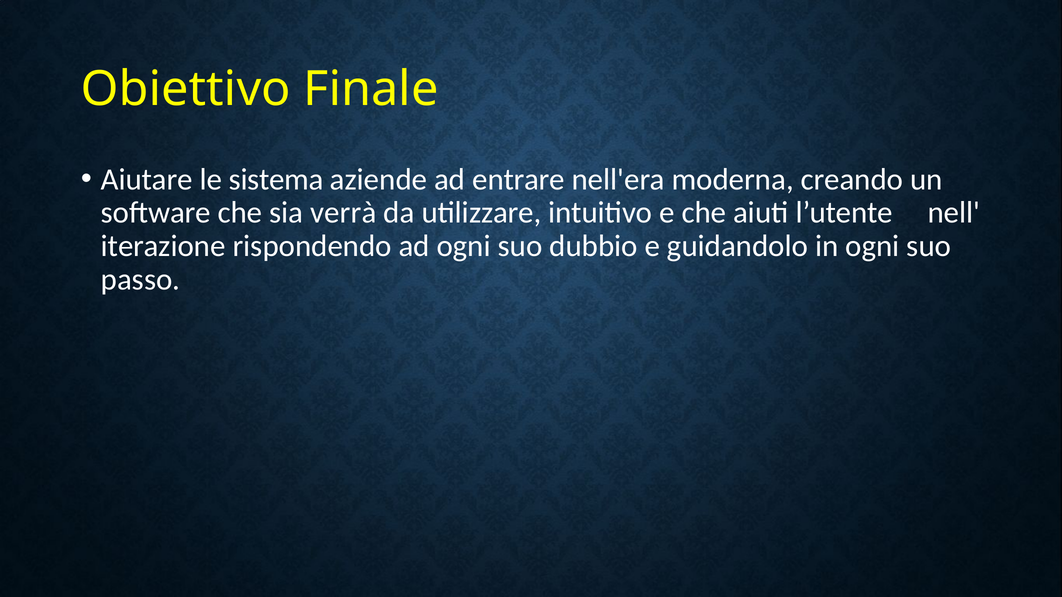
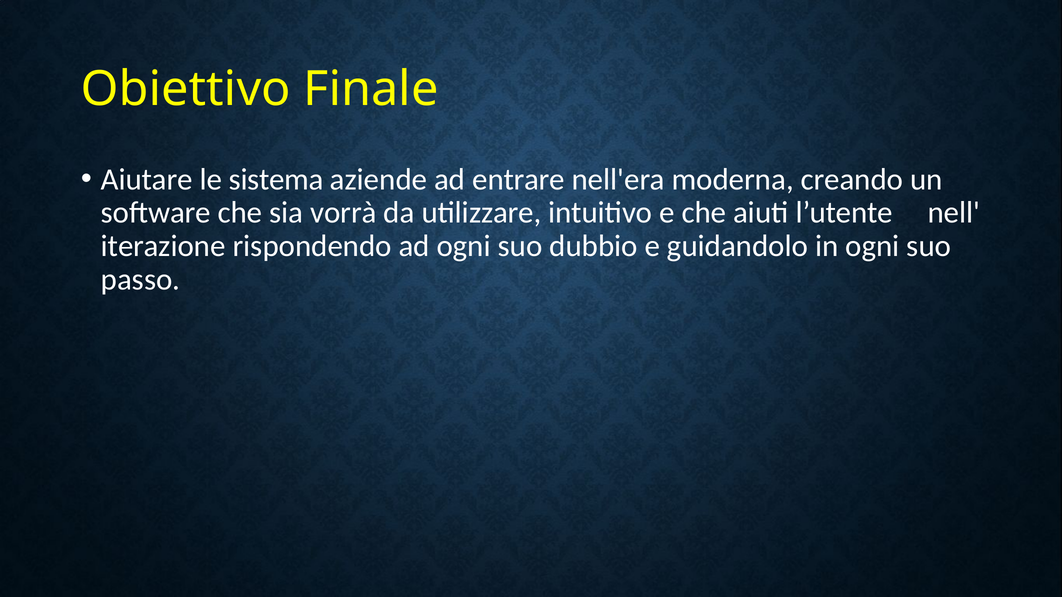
verrà: verrà -> vorrà (343, 213)
